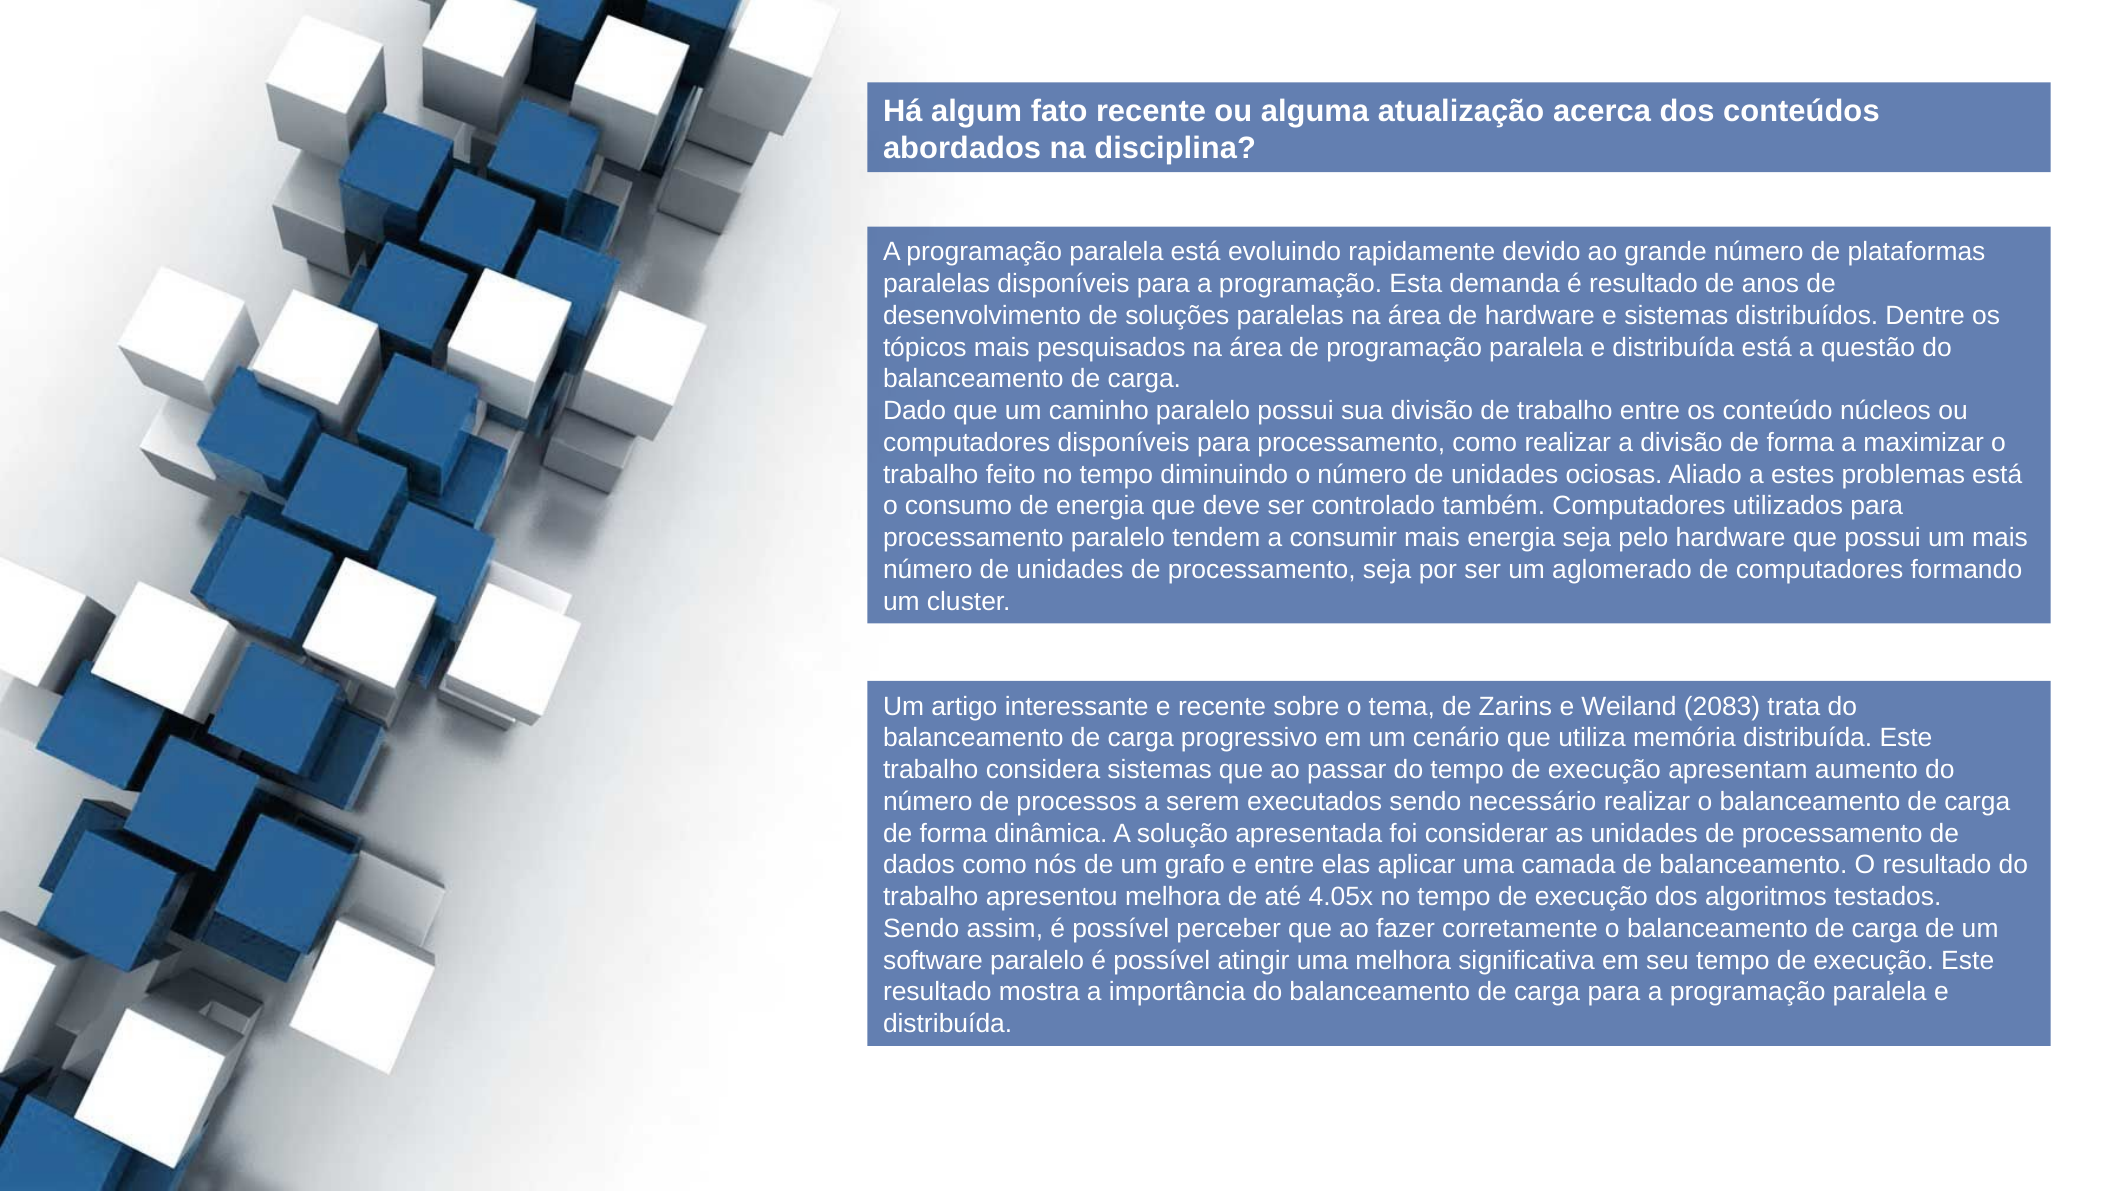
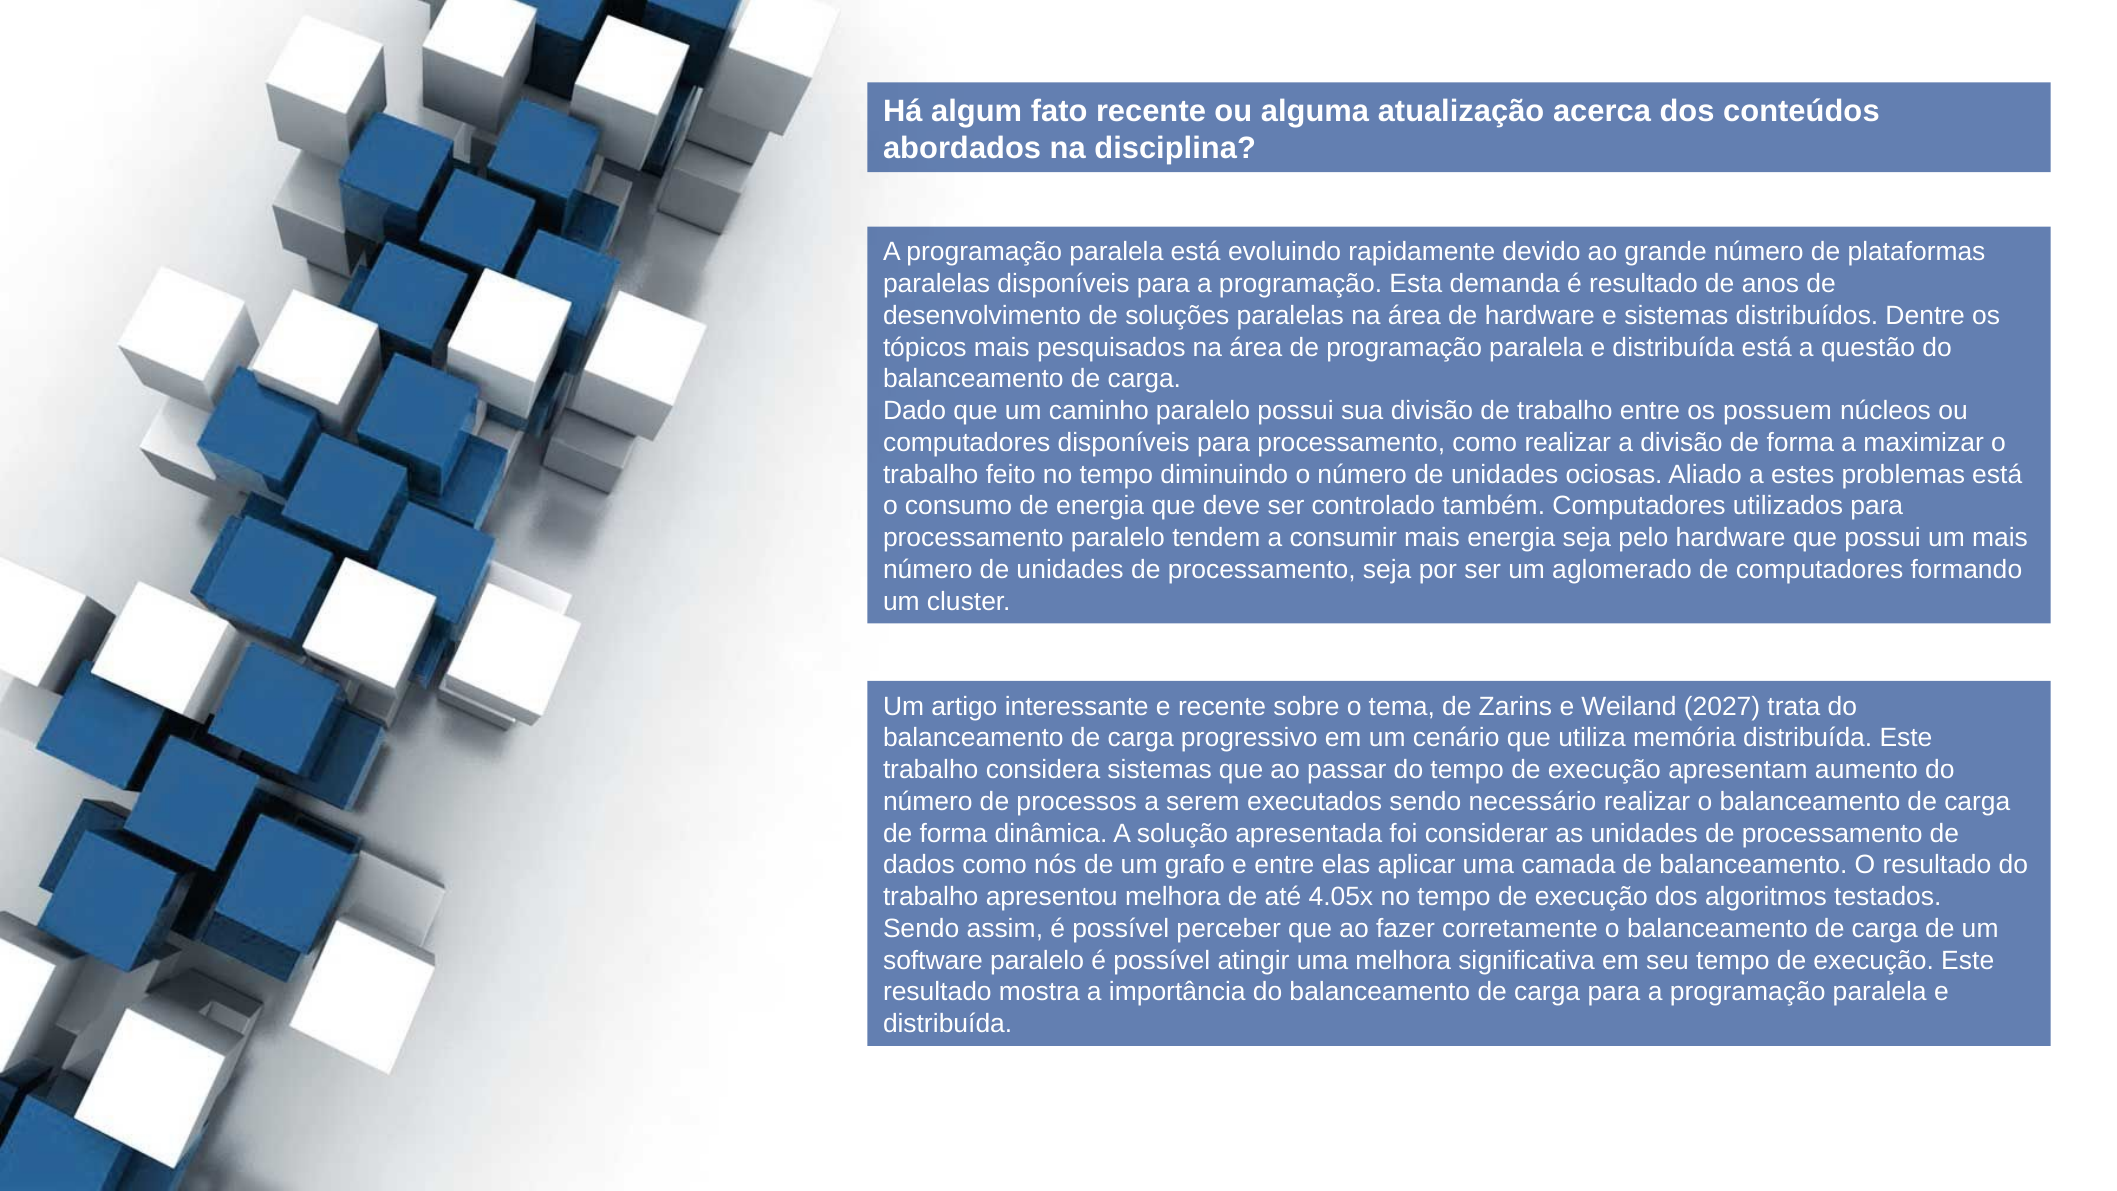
conteúdo: conteúdo -> possuem (1777, 411)
2083: 2083 -> 2027 (1722, 706)
